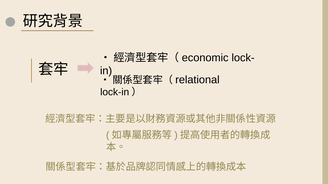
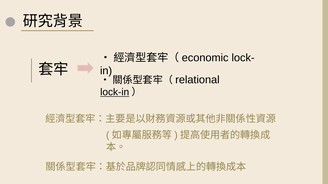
lock-in underline: none -> present (115, 92)
